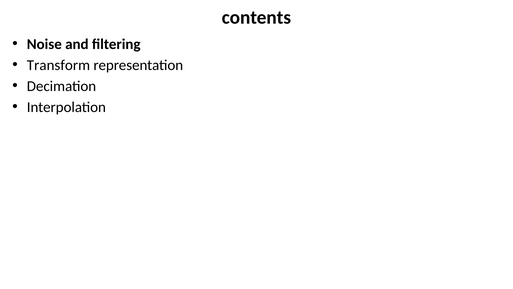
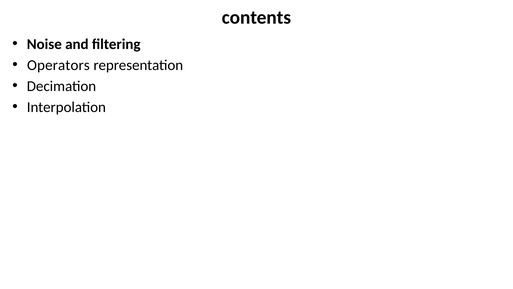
Transform: Transform -> Operators (58, 65)
